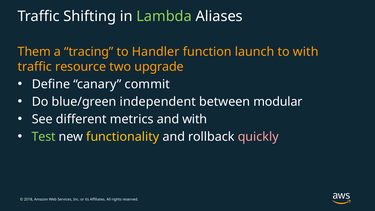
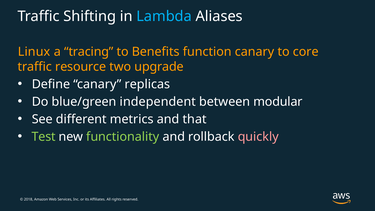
Lambda colour: light green -> light blue (164, 16)
Them: Them -> Linux (34, 52)
Handler: Handler -> Benefits (156, 52)
function launch: launch -> canary (255, 52)
to with: with -> core (306, 52)
commit: commit -> replicas (147, 84)
and with: with -> that (195, 119)
functionality colour: yellow -> light green (123, 137)
